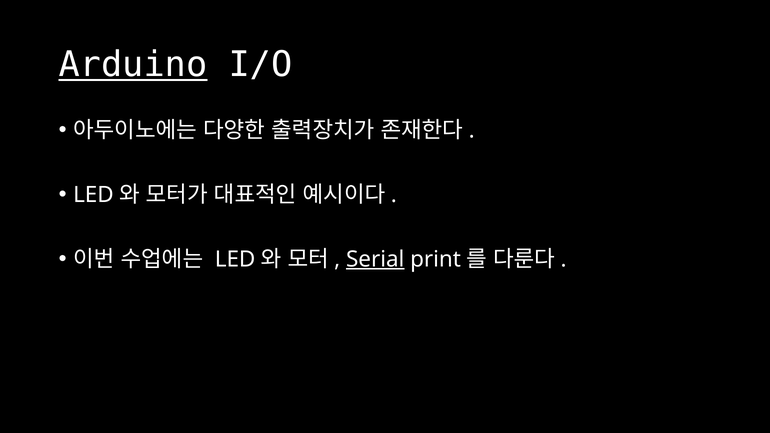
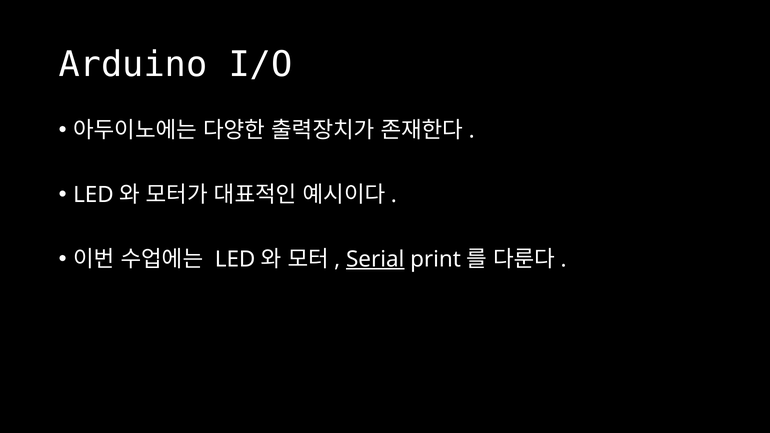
Arduino underline: present -> none (133, 65)
